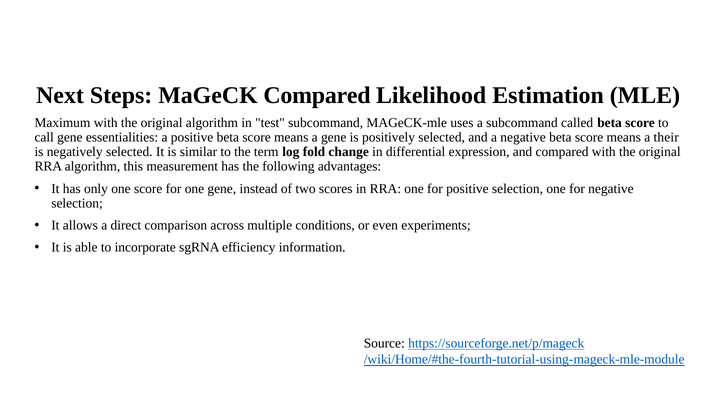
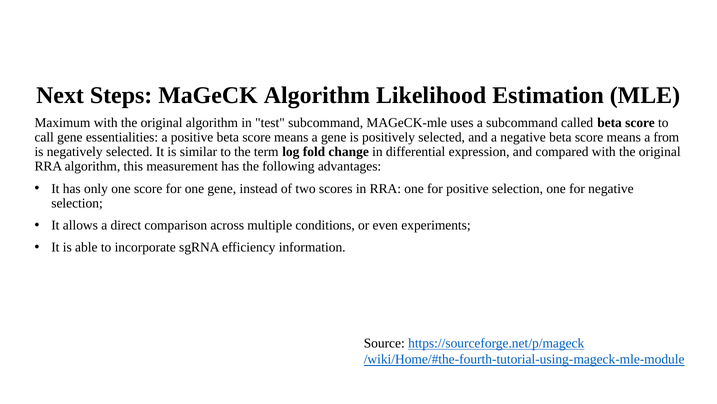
MaGeCK Compared: Compared -> Algorithm (317, 95)
their: their -> from (666, 137)
